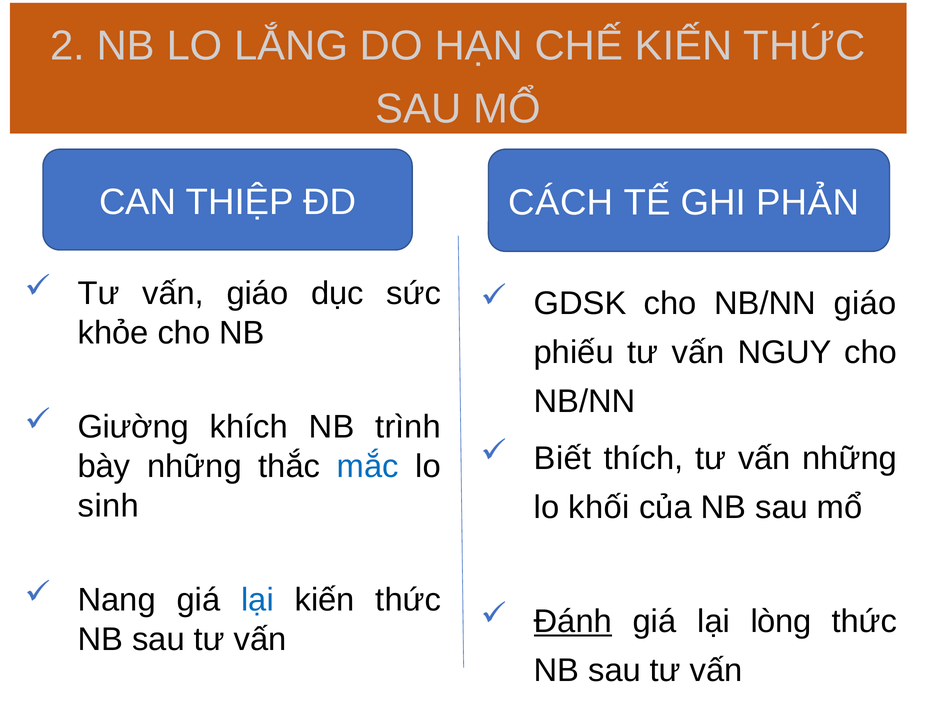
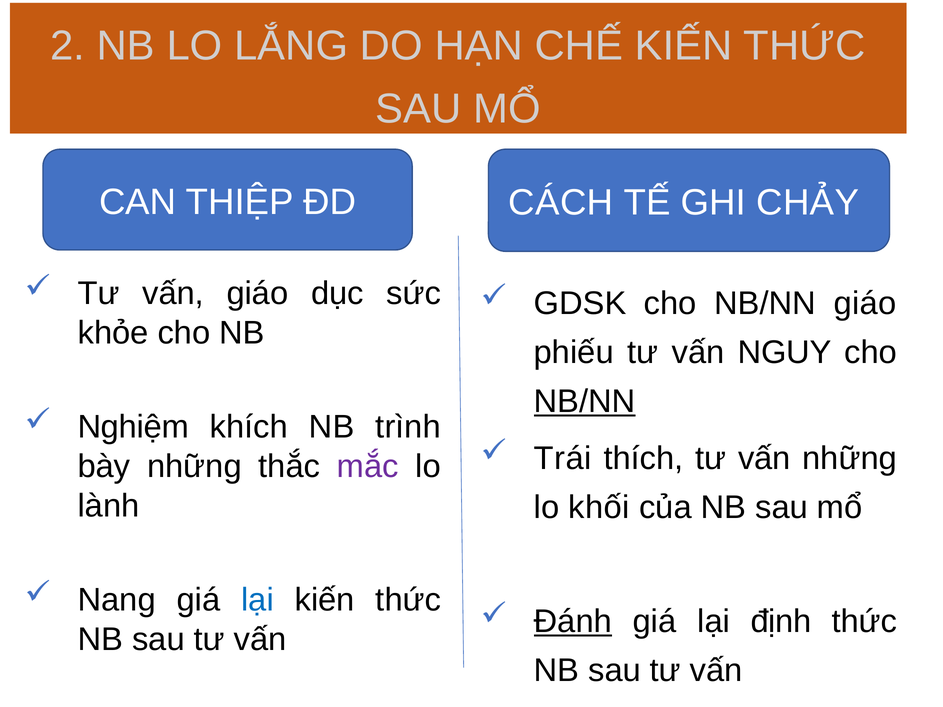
PHẢN: PHẢN -> CHẢY (808, 203)
NB/NN underline: none -> present (585, 402)
Giường: Giường -> Nghiệm (133, 427)
Biết: Biết -> Trái (563, 459)
mắc colour: blue -> purple (368, 467)
sinh: sinh -> lành (109, 506)
lòng: lòng -> định (781, 622)
